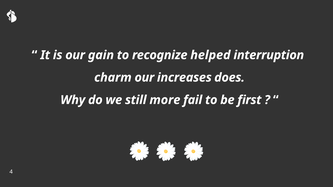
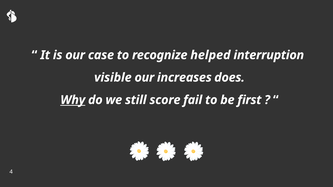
gain: gain -> case (101, 55)
charm: charm -> visible (113, 78)
Why underline: none -> present (73, 100)
more: more -> score (165, 100)
